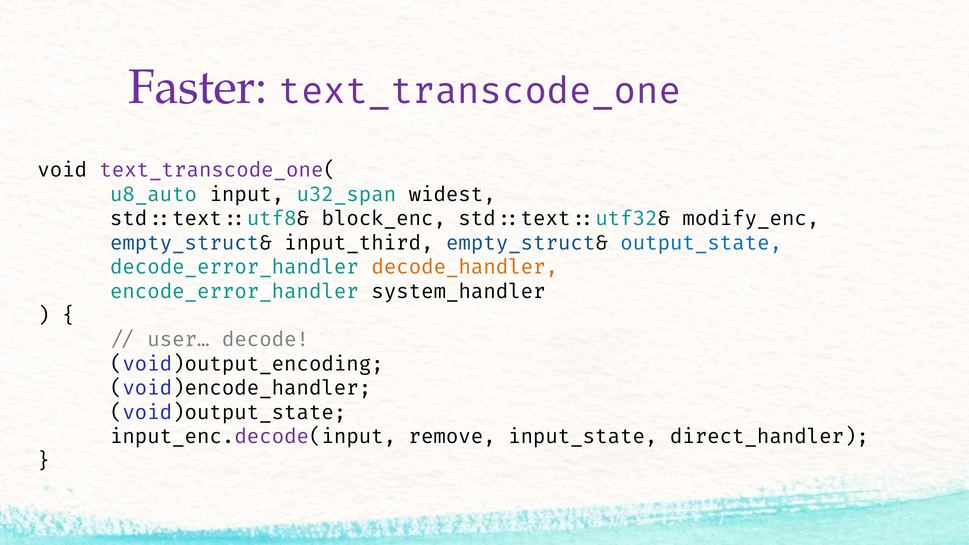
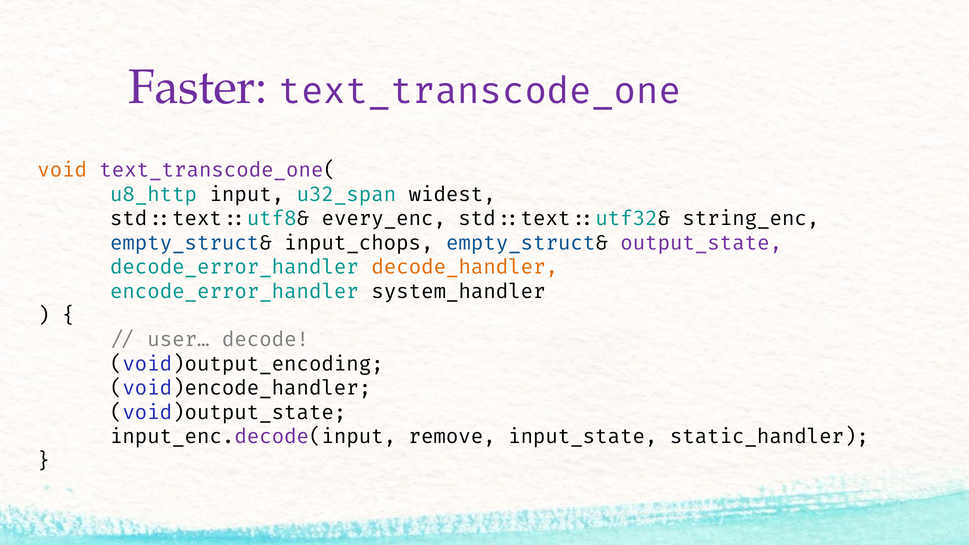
void colour: black -> orange (62, 170)
u8_auto: u8_auto -> u8_http (154, 194)
block_enc: block_enc -> every_enc (384, 219)
modify_enc: modify_enc -> string_enc (751, 219)
input_third: input_third -> input_chops (359, 243)
output_state colour: blue -> purple (701, 243)
direct_handler: direct_handler -> static_handler (769, 437)
